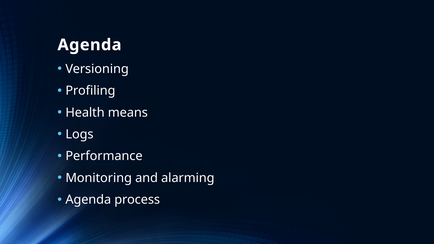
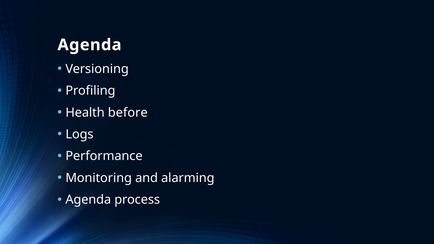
means: means -> before (128, 113)
